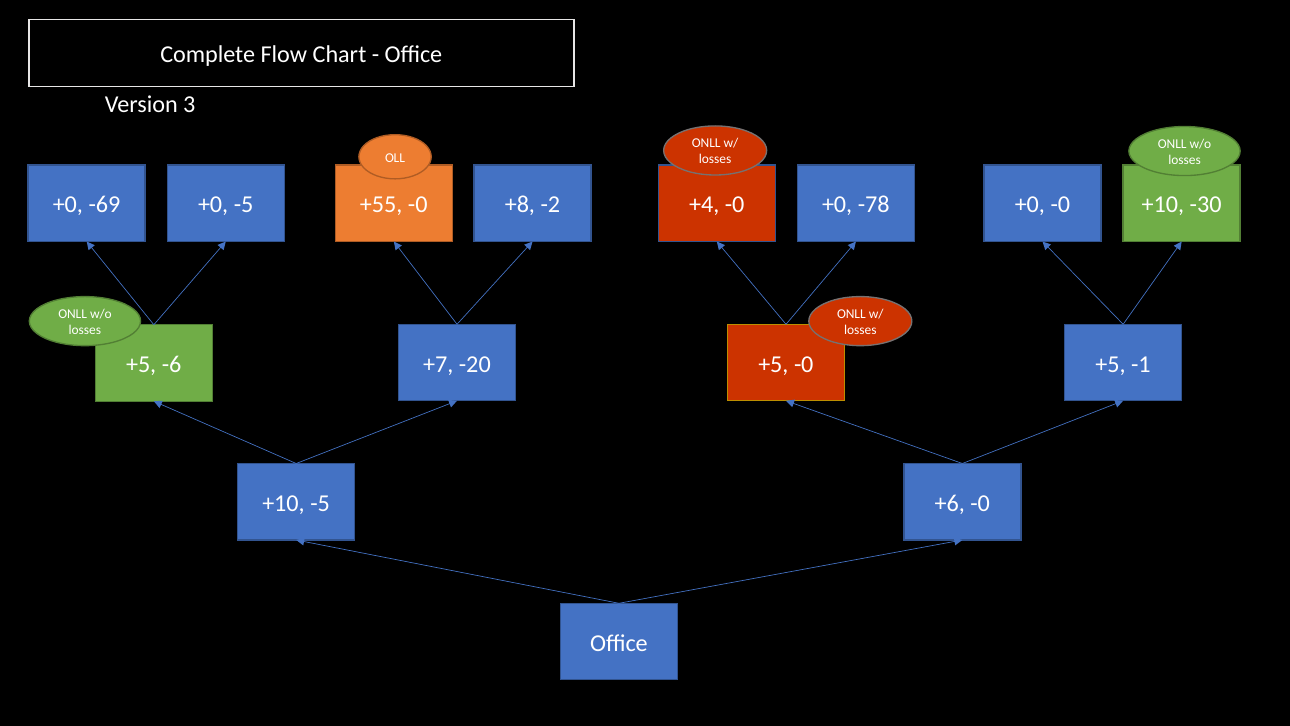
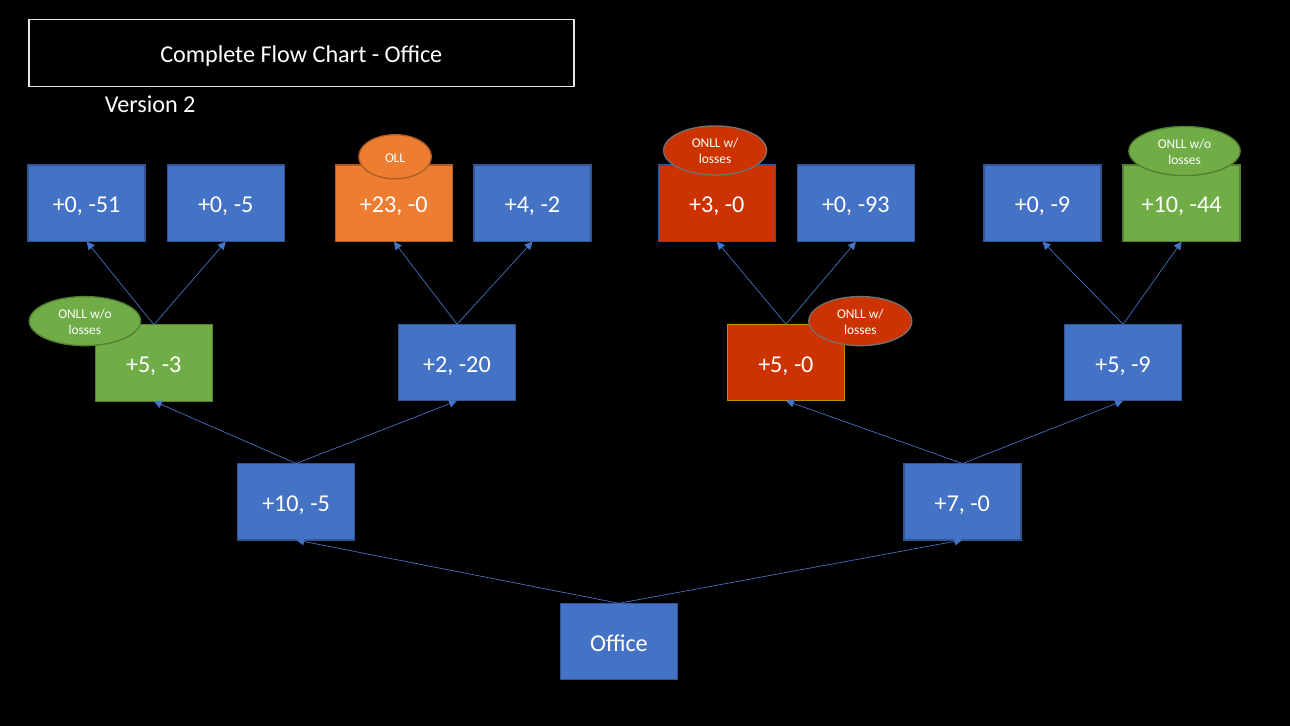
3: 3 -> 2 (189, 104)
-69: -69 -> -51 (104, 205)
+55: +55 -> +23 (381, 205)
+8: +8 -> +4 (520, 205)
+4: +4 -> +3 (704, 205)
-78: -78 -> -93 (874, 205)
+0 -0: -0 -> -9 (1060, 205)
-30: -30 -> -44 (1206, 205)
+7: +7 -> +2 (438, 364)
-6: -6 -> -3 (172, 364)
+5 -1: -1 -> -9 (1141, 364)
+6: +6 -> +7 (950, 503)
